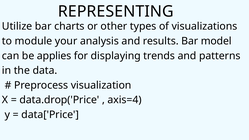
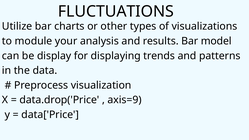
REPRESENTING: REPRESENTING -> FLUCTUATIONS (116, 12)
applies: applies -> display (54, 56)
axis=4: axis=4 -> axis=9 (125, 100)
